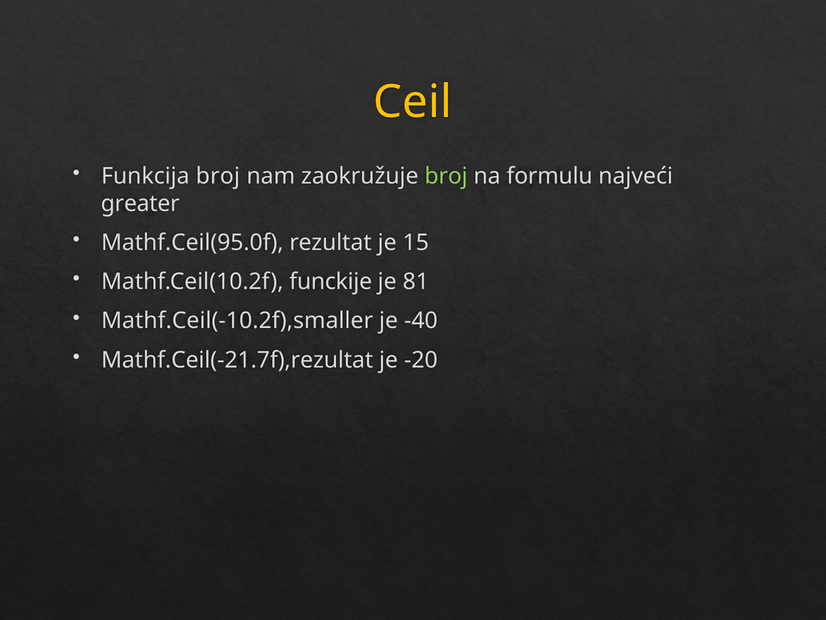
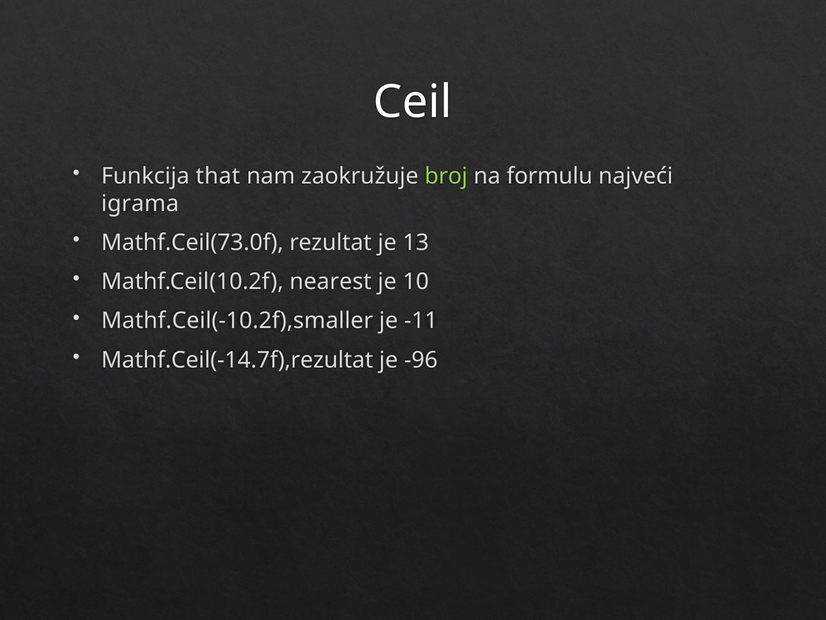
Ceil colour: yellow -> white (413, 102)
Funkcija broj: broj -> that (218, 176)
greater: greater -> igrama (140, 204)
Mathf.Ceil(95.0f: Mathf.Ceil(95.0f -> Mathf.Ceil(73.0f (192, 243)
15: 15 -> 13 (416, 243)
funckije: funckije -> nearest (331, 282)
81: 81 -> 10 (416, 282)
-40: -40 -> -11 (421, 321)
Mathf.Ceil(-21.7f),rezultat: Mathf.Ceil(-21.7f),rezultat -> Mathf.Ceil(-14.7f),rezultat (237, 360)
-20: -20 -> -96 (421, 360)
